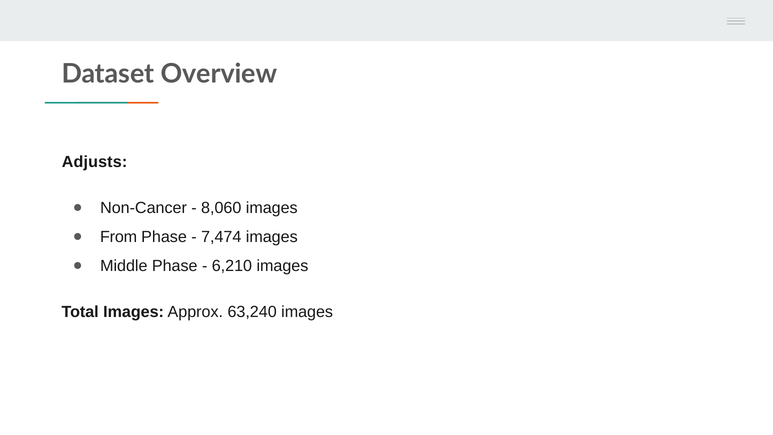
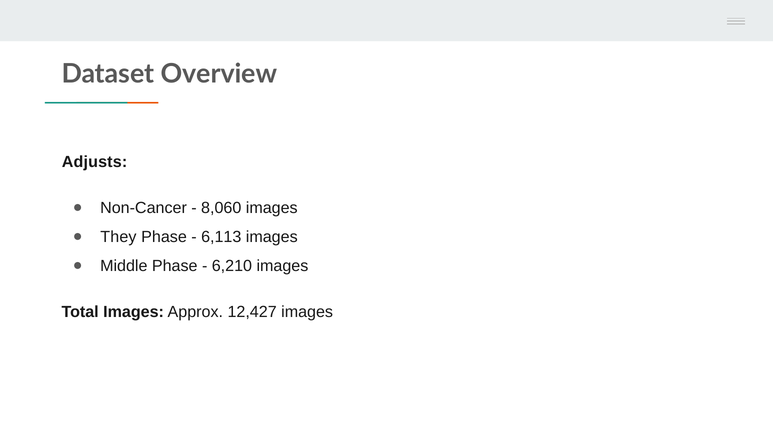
From: From -> They (118, 237)
7,474: 7,474 -> 6,113 (221, 237)
63,240: 63,240 -> 12,427 (252, 312)
